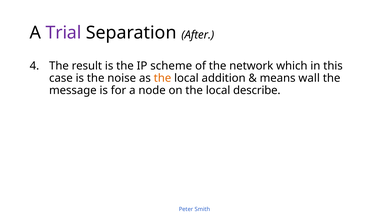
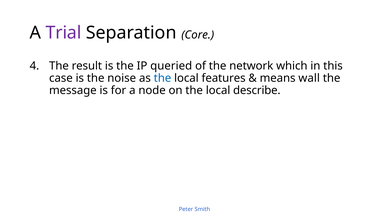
After: After -> Core (198, 35)
scheme: scheme -> queried (171, 66)
the colour: orange -> blue (162, 78)
addition: addition -> features (224, 78)
